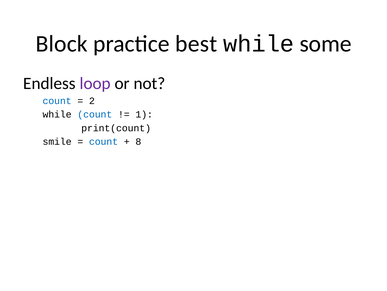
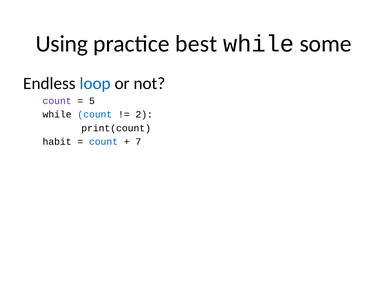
Block: Block -> Using (62, 44)
loop colour: purple -> blue (95, 83)
count colour: blue -> purple (57, 101)
2: 2 -> 5 (92, 101)
1: 1 -> 2 (144, 114)
smile: smile -> habit (57, 141)
8: 8 -> 7 (138, 141)
